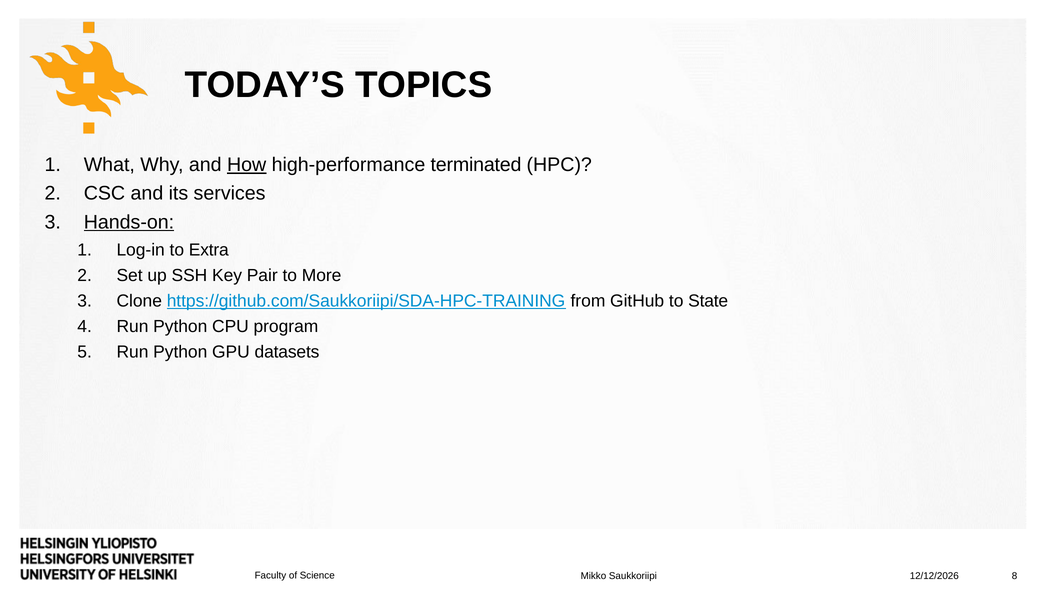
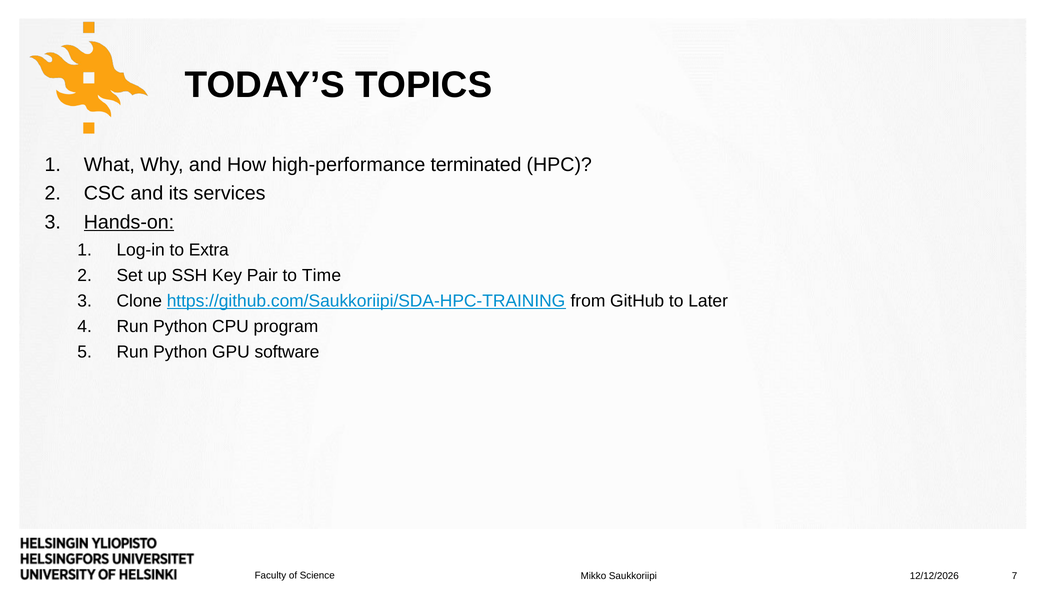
How underline: present -> none (247, 165)
More: More -> Time (321, 275)
State: State -> Later (708, 301)
datasets: datasets -> software (287, 351)
8: 8 -> 7 (1015, 575)
